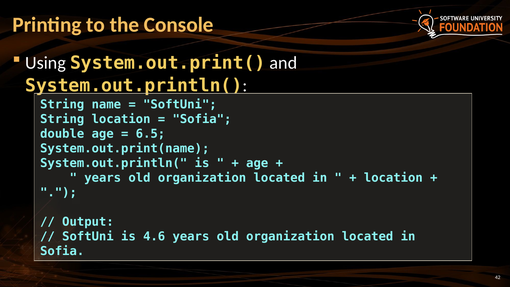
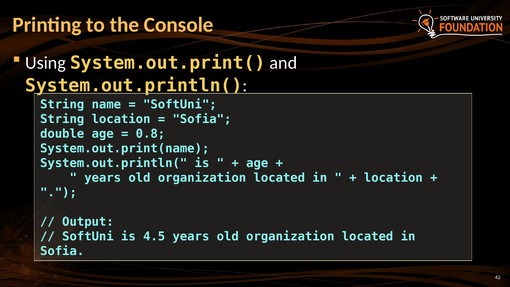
6.5: 6.5 -> 0.8 (150, 134)
4.6: 4.6 -> 4.5 (154, 236)
